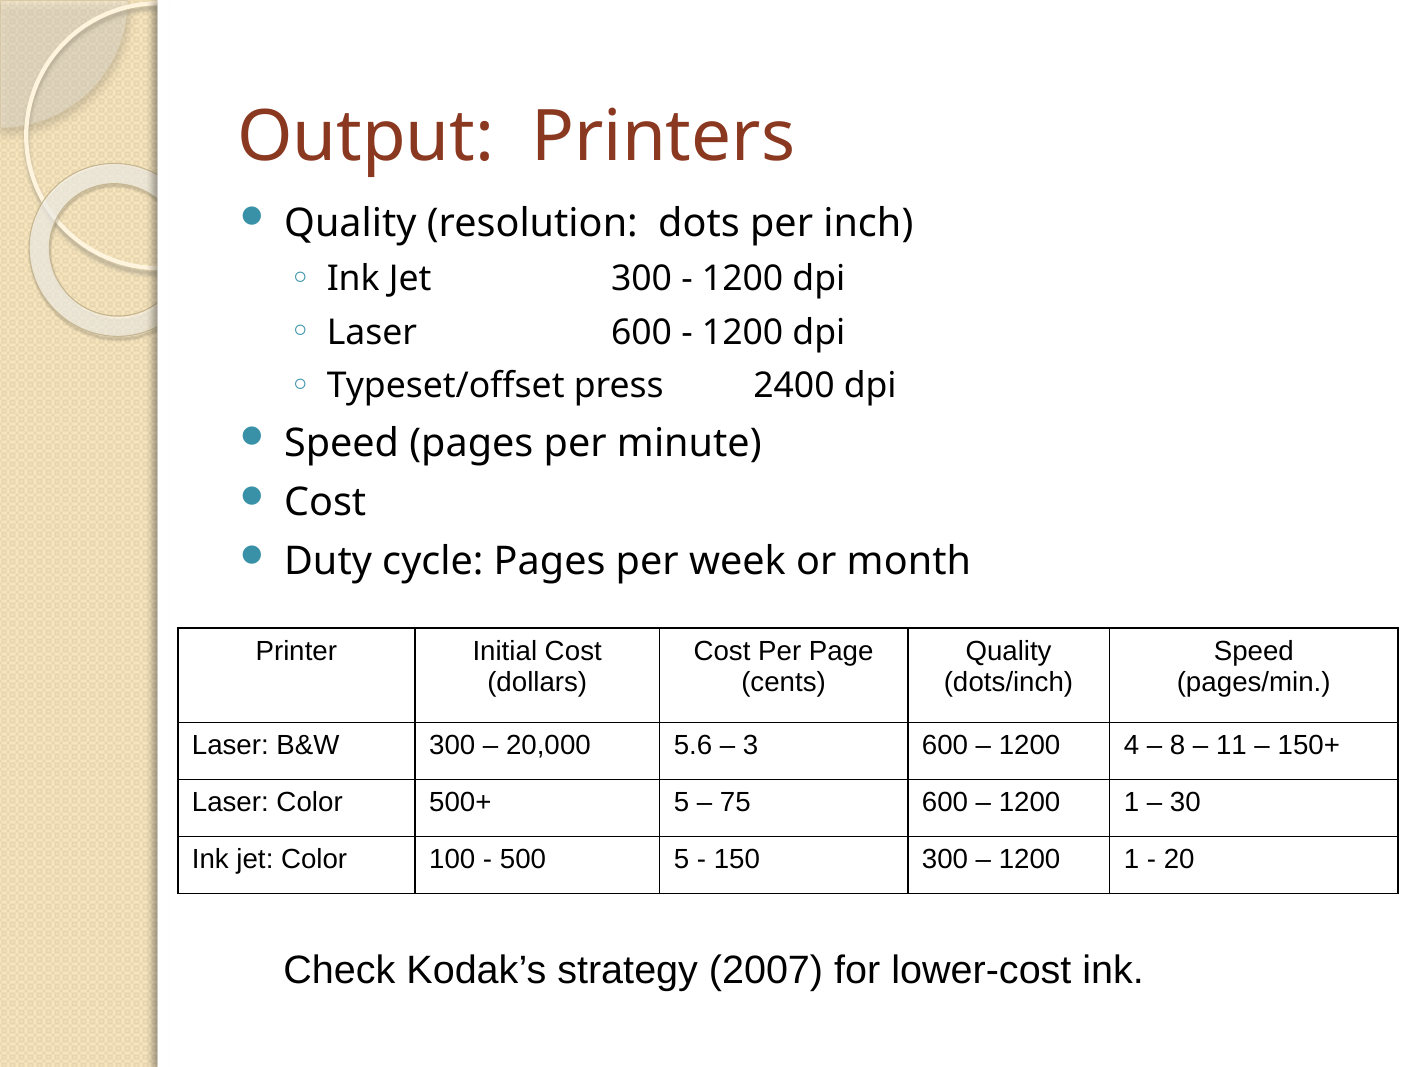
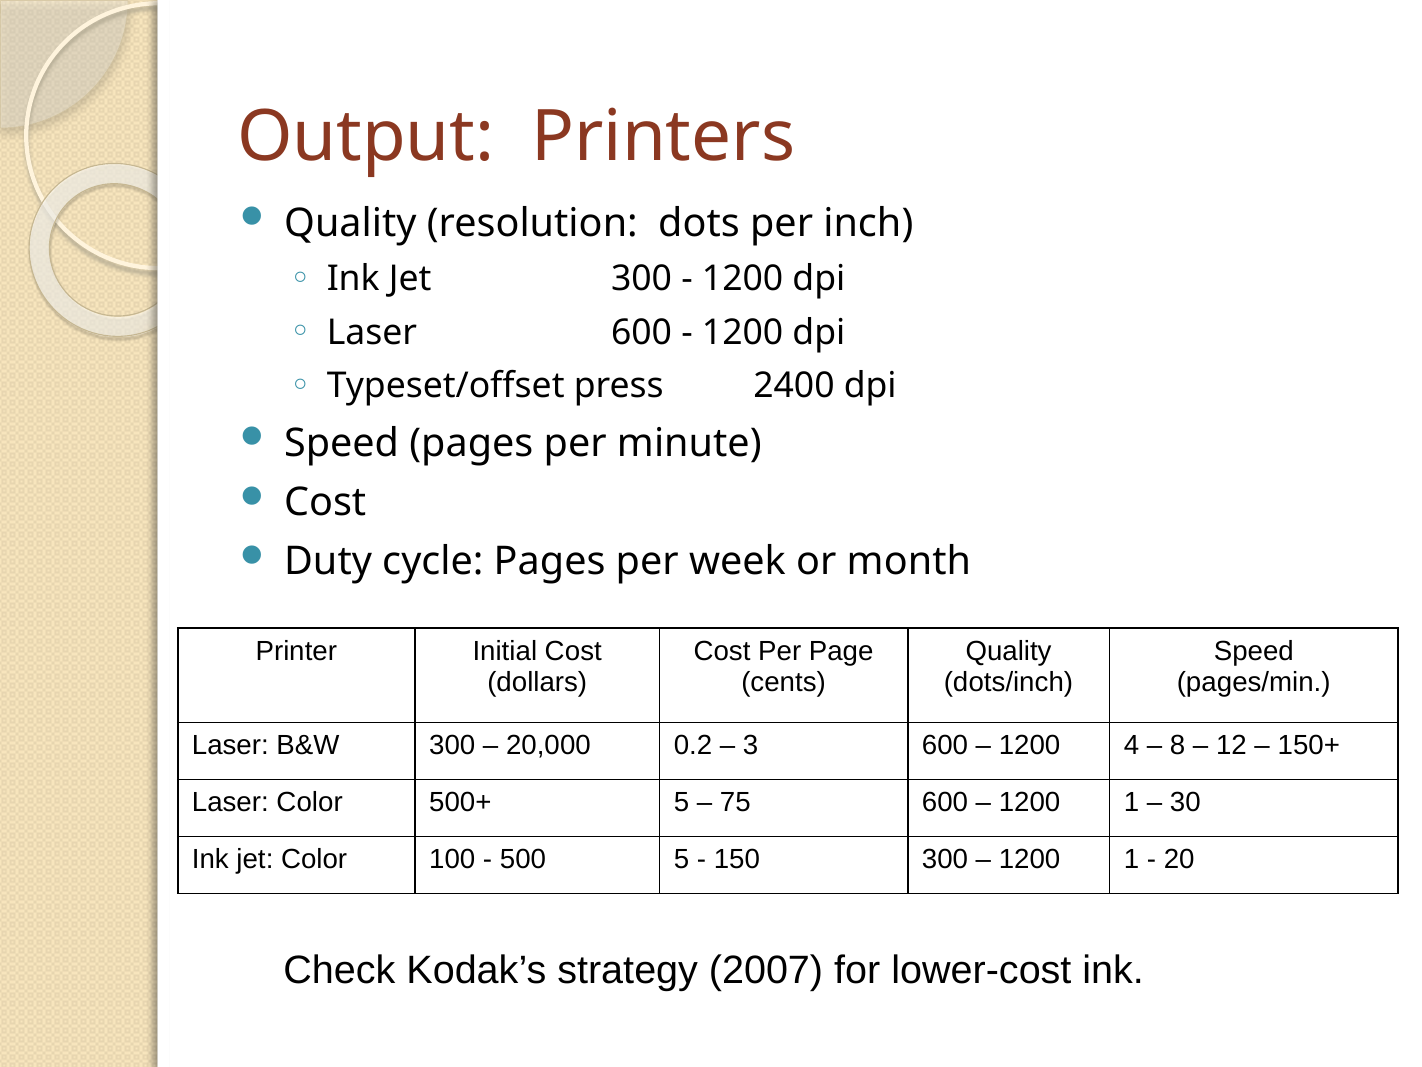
5.6: 5.6 -> 0.2 (693, 745)
11: 11 -> 12 (1231, 745)
